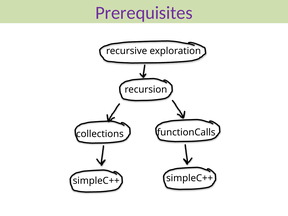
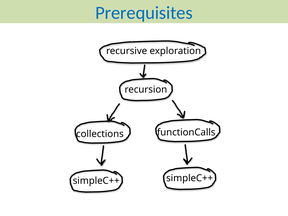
Prerequisites colour: purple -> blue (144, 13)
